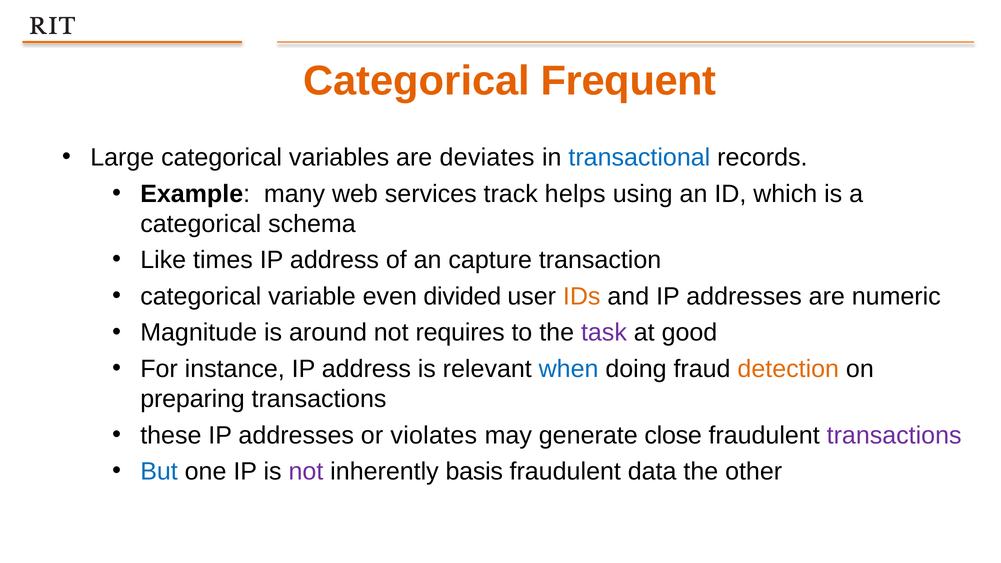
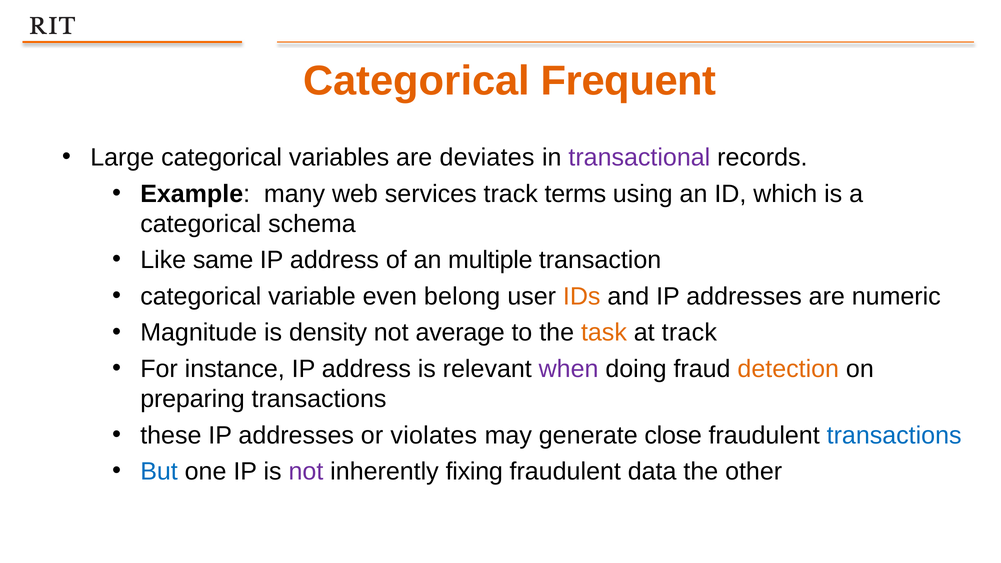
transactional colour: blue -> purple (639, 158)
helps: helps -> terms (575, 194)
times: times -> same (223, 260)
capture: capture -> multiple (490, 260)
divided: divided -> belong (462, 296)
around: around -> density (328, 333)
requires: requires -> average (460, 333)
task colour: purple -> orange (604, 333)
at good: good -> track (689, 333)
when colour: blue -> purple (569, 369)
transactions colour: purple -> blue (894, 435)
basis: basis -> fixing (474, 472)
